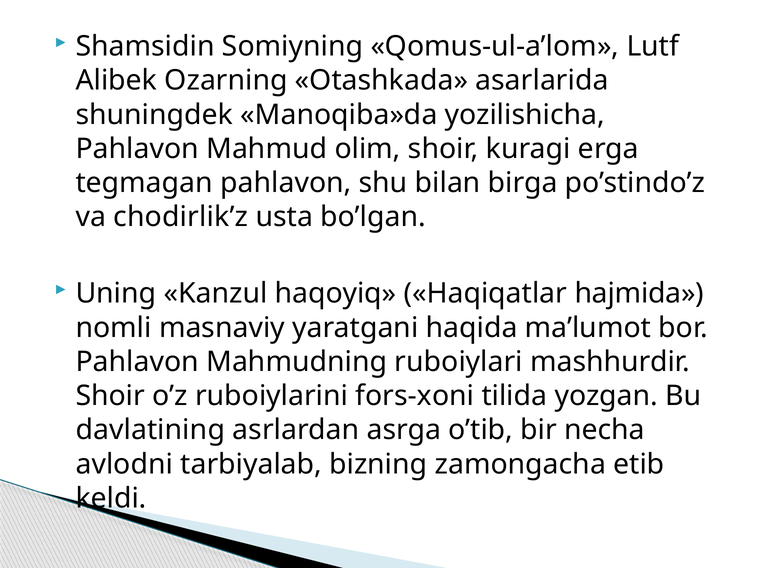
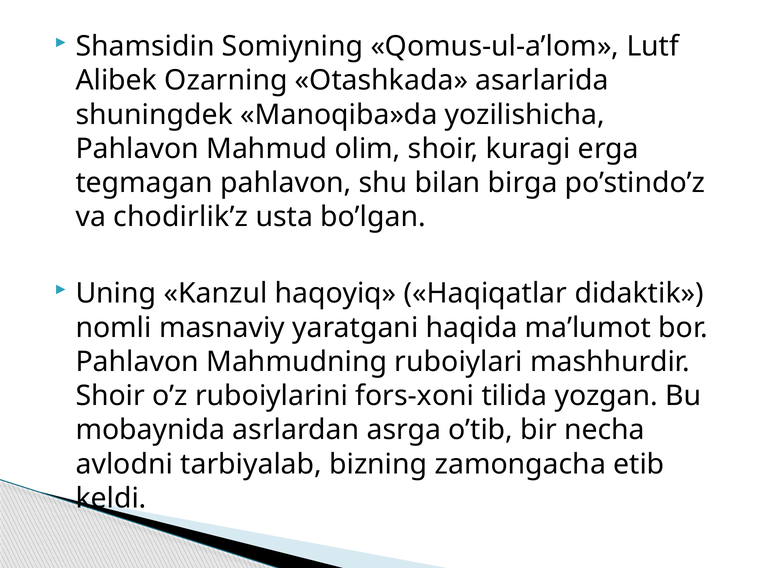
hajmida: hajmida -> didaktik (639, 294)
davlatining: davlatining -> mobaynida (150, 430)
